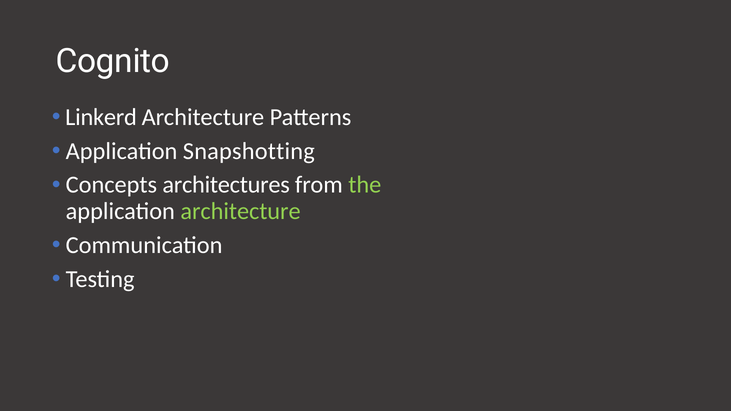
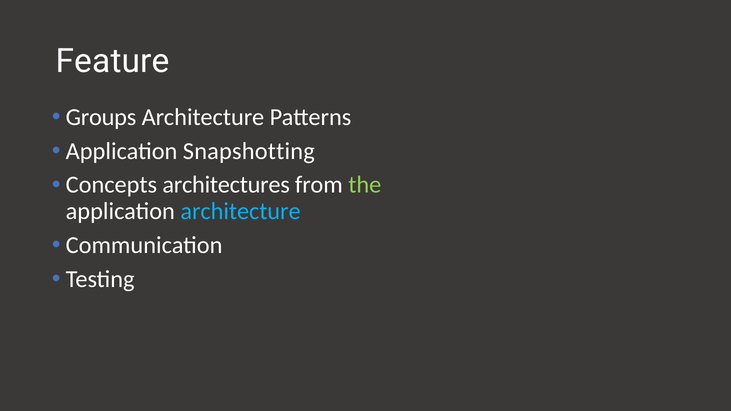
Cognito: Cognito -> Feature (113, 61)
Linkerd: Linkerd -> Groups (101, 117)
architecture colour: light green -> light blue (241, 211)
